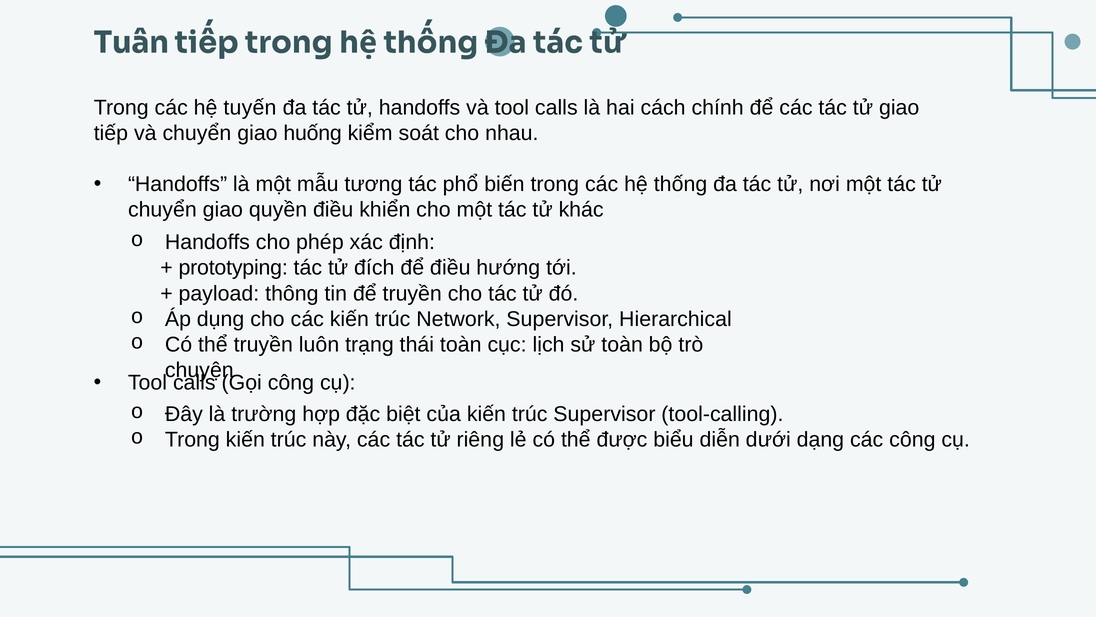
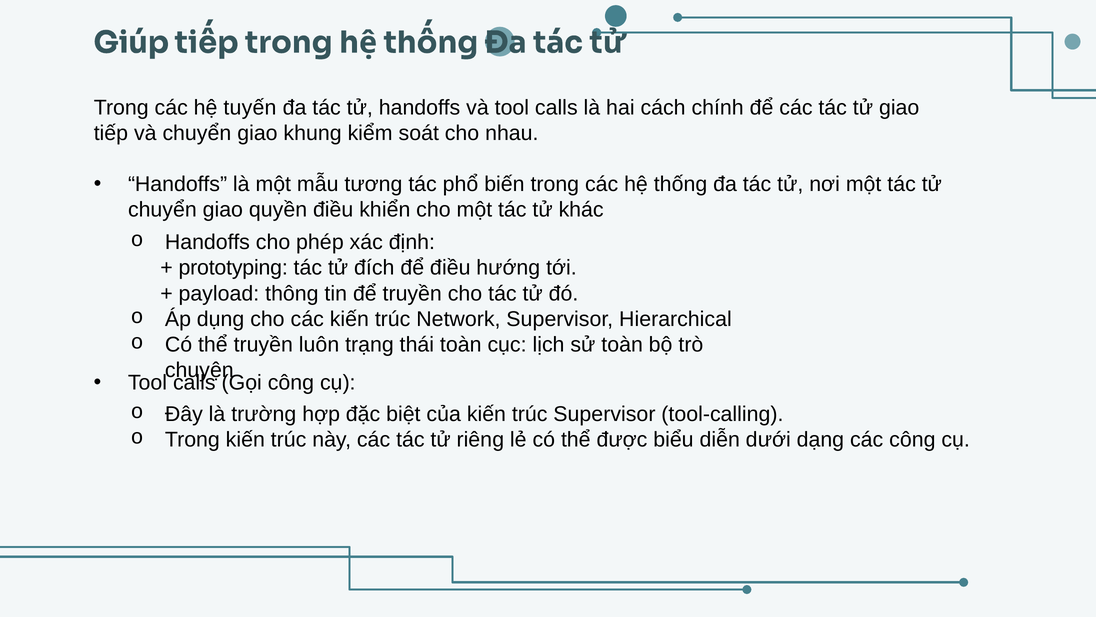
Tuân: Tuân -> Giúp (131, 43)
huống: huống -> khung (313, 133)
